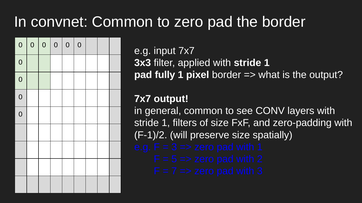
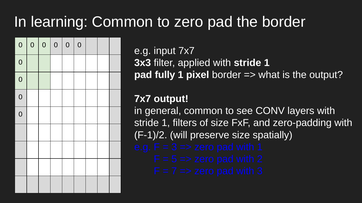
convnet: convnet -> learning (59, 22)
